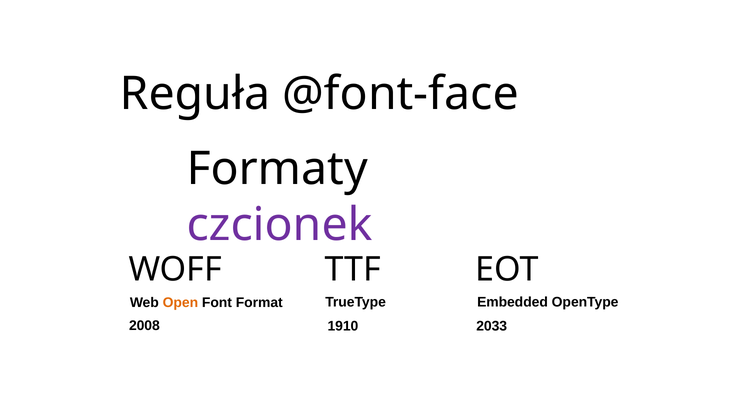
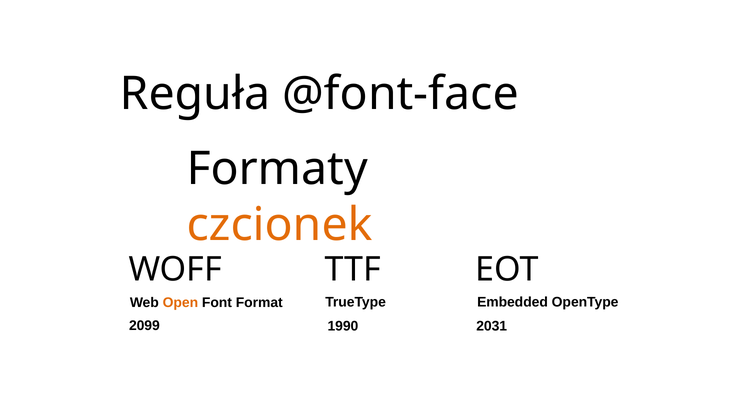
czcionek colour: purple -> orange (280, 225)
2008: 2008 -> 2099 (144, 326)
1910: 1910 -> 1990 (343, 326)
2033: 2033 -> 2031 (492, 326)
